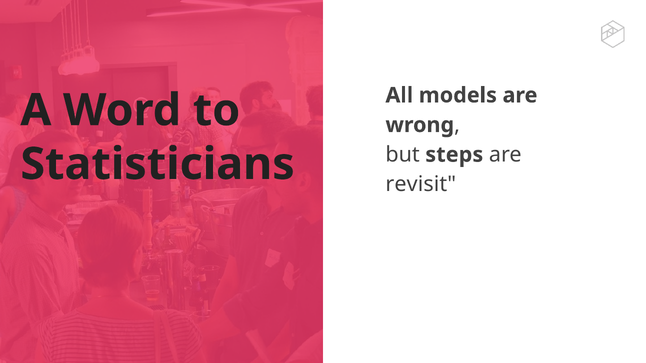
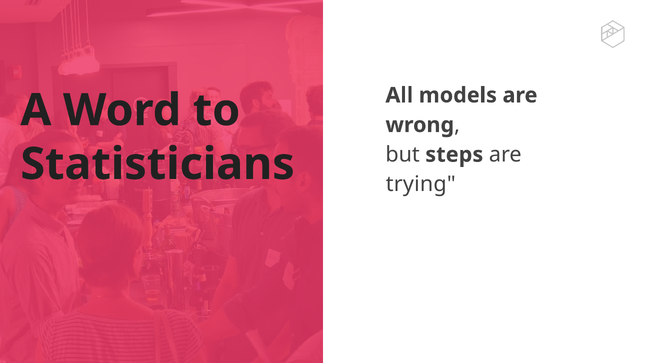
revisit: revisit -> trying (421, 185)
